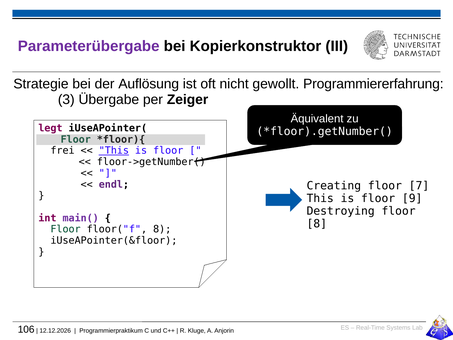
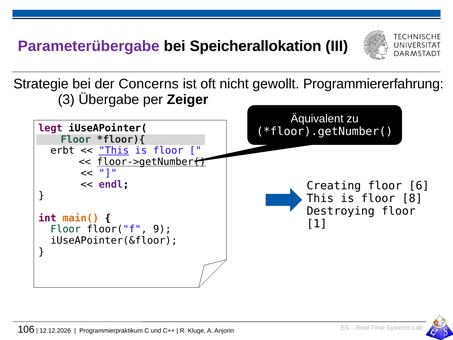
Kopierkonstruktor: Kopierkonstruktor -> Speicherallokation (256, 46)
Auflösung: Auflösung -> Concerns (149, 84)
frei: frei -> erbt (63, 151)
floor->getNumber( underline: none -> present (151, 162)
7: 7 -> 6 (419, 186)
9: 9 -> 8 (412, 198)
main( colour: purple -> orange (81, 218)
8: 8 -> 1 (317, 224)
floor("f 8: 8 -> 9 (162, 229)
